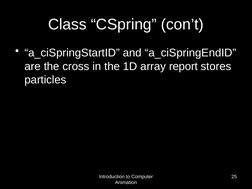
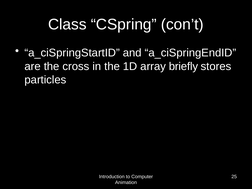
report: report -> briefly (183, 66)
